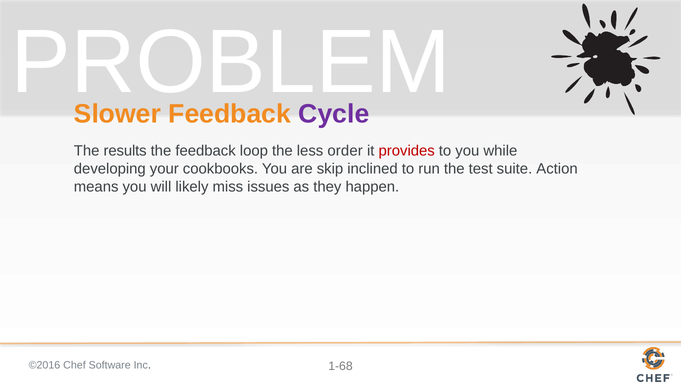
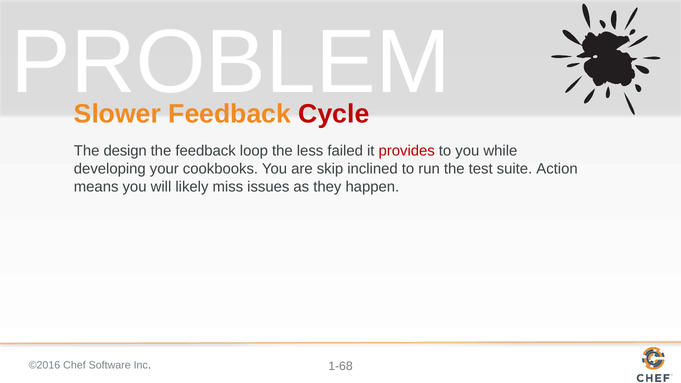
Cycle colour: purple -> red (334, 114)
results: results -> design (125, 151)
order: order -> failed (345, 151)
